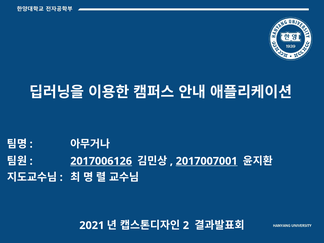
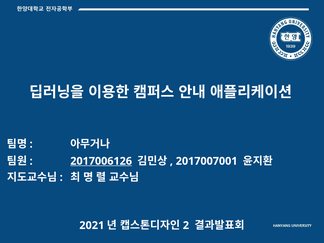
2017007001 underline: present -> none (207, 161)
